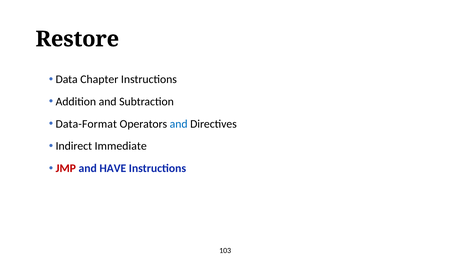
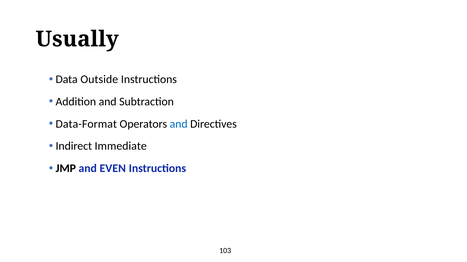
Restore: Restore -> Usually (77, 39)
Chapter: Chapter -> Outside (99, 80)
JMP colour: red -> black (66, 169)
HAVE: HAVE -> EVEN (113, 169)
